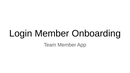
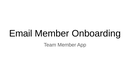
Login: Login -> Email (21, 33)
